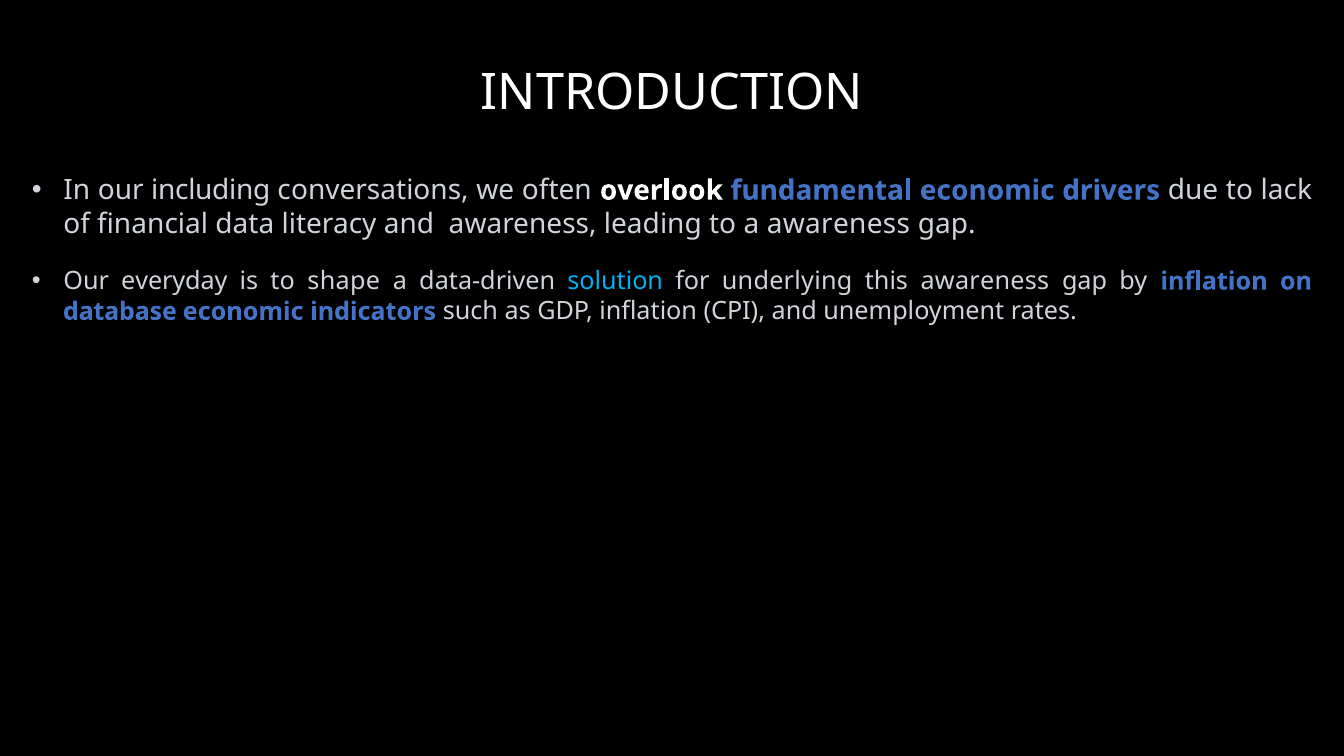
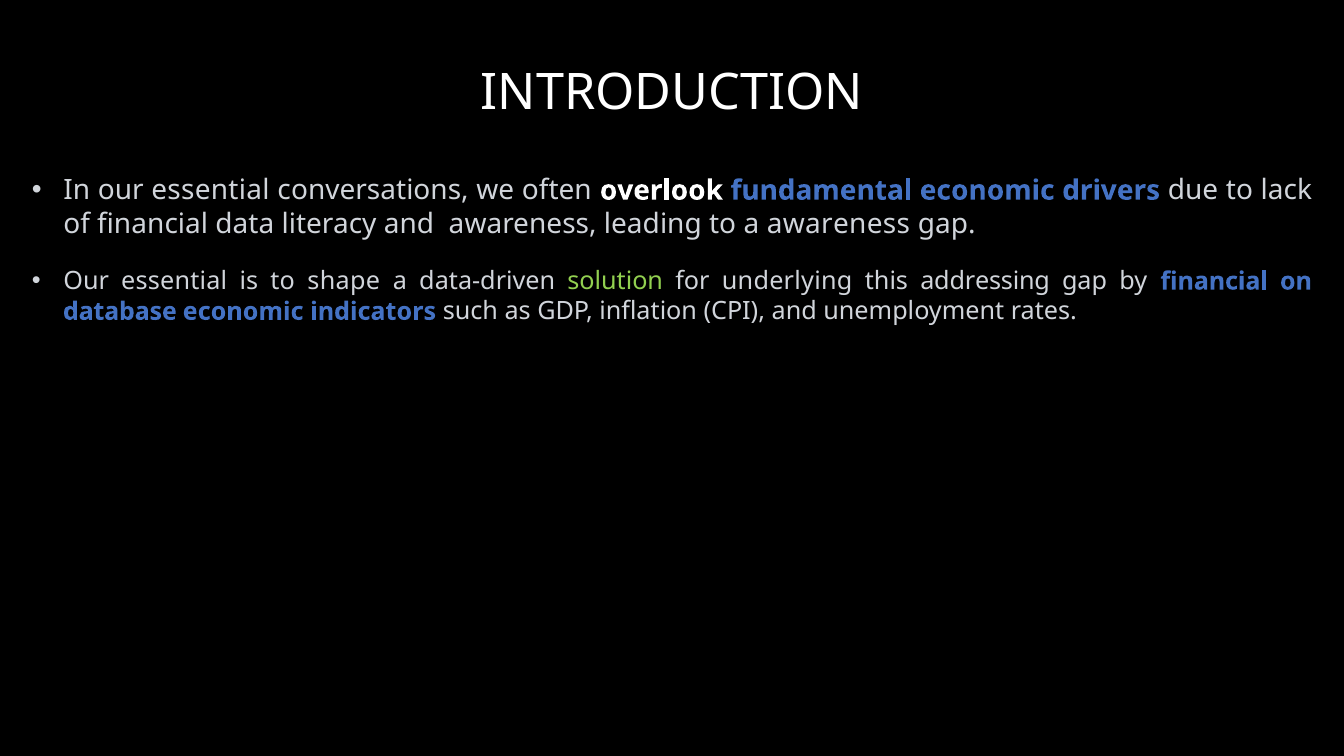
In our including: including -> essential (210, 190)
everyday: everyday -> essential (174, 281)
solution colour: light blue -> light green (615, 281)
this awareness: awareness -> addressing (985, 281)
by inflation: inflation -> financial (1214, 281)
